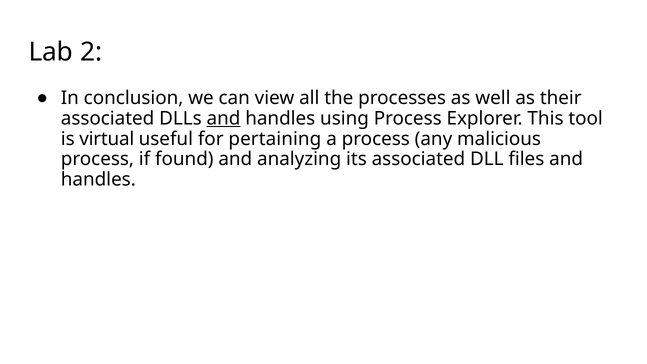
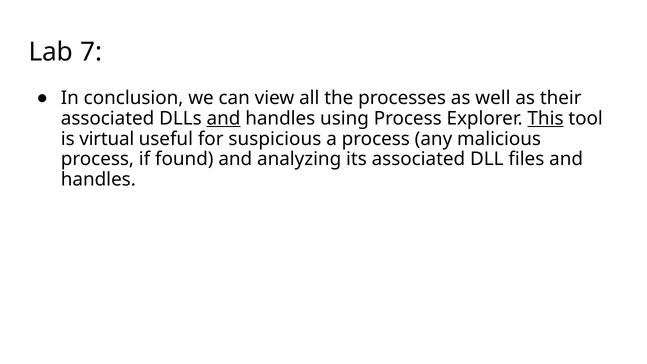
2: 2 -> 7 (91, 52)
This underline: none -> present (546, 118)
pertaining: pertaining -> suspicious (275, 139)
